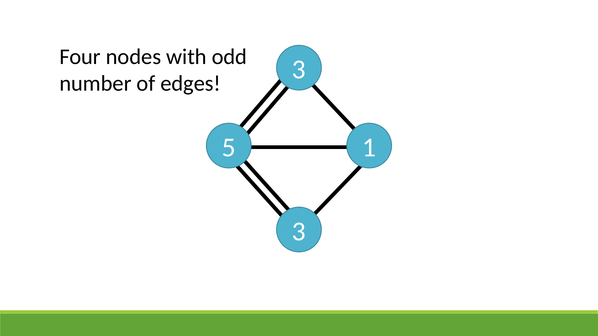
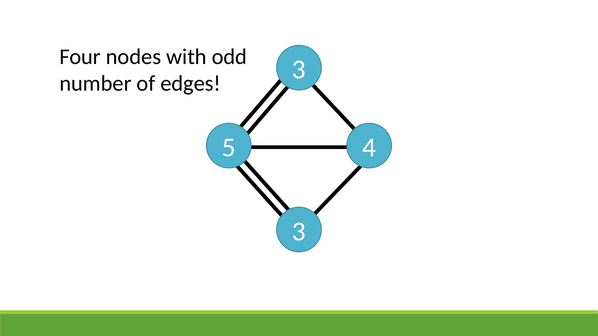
1: 1 -> 4 (369, 148)
